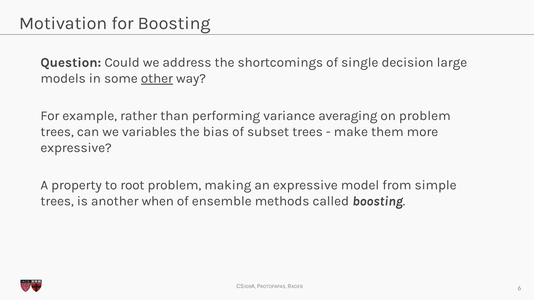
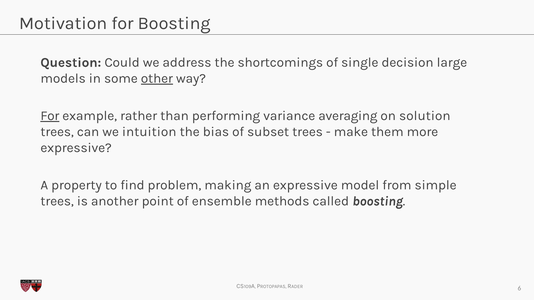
For underline: none -> present (50, 116)
on problem: problem -> solution (425, 116)
variables: variables -> intuition (149, 132)
root: root -> find (132, 185)
when: when -> point (158, 201)
